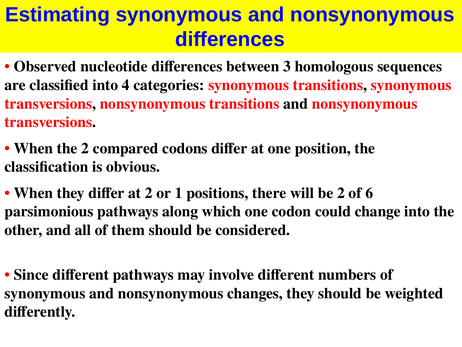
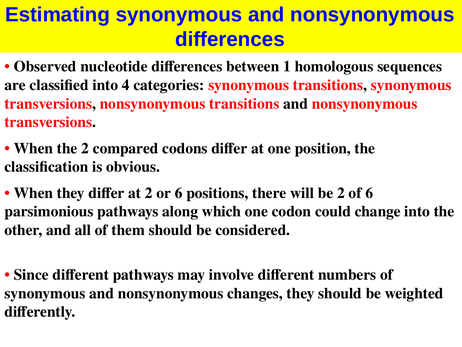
3: 3 -> 1 (287, 66)
or 1: 1 -> 6 (179, 193)
